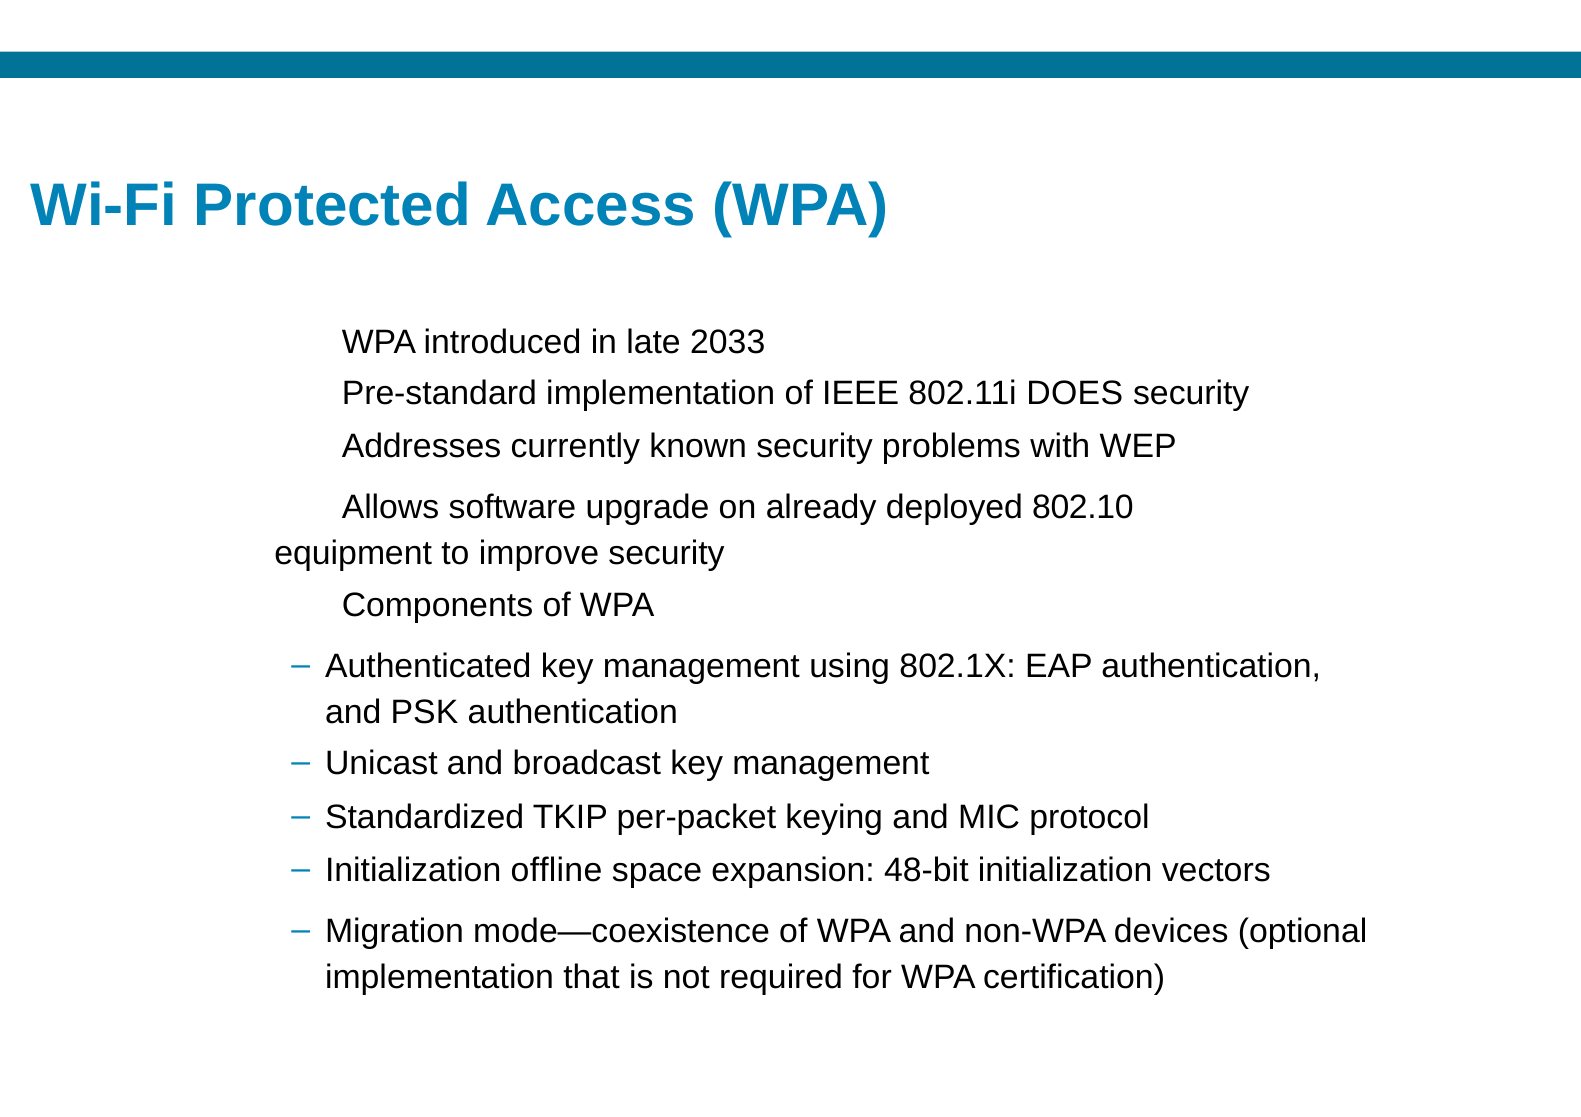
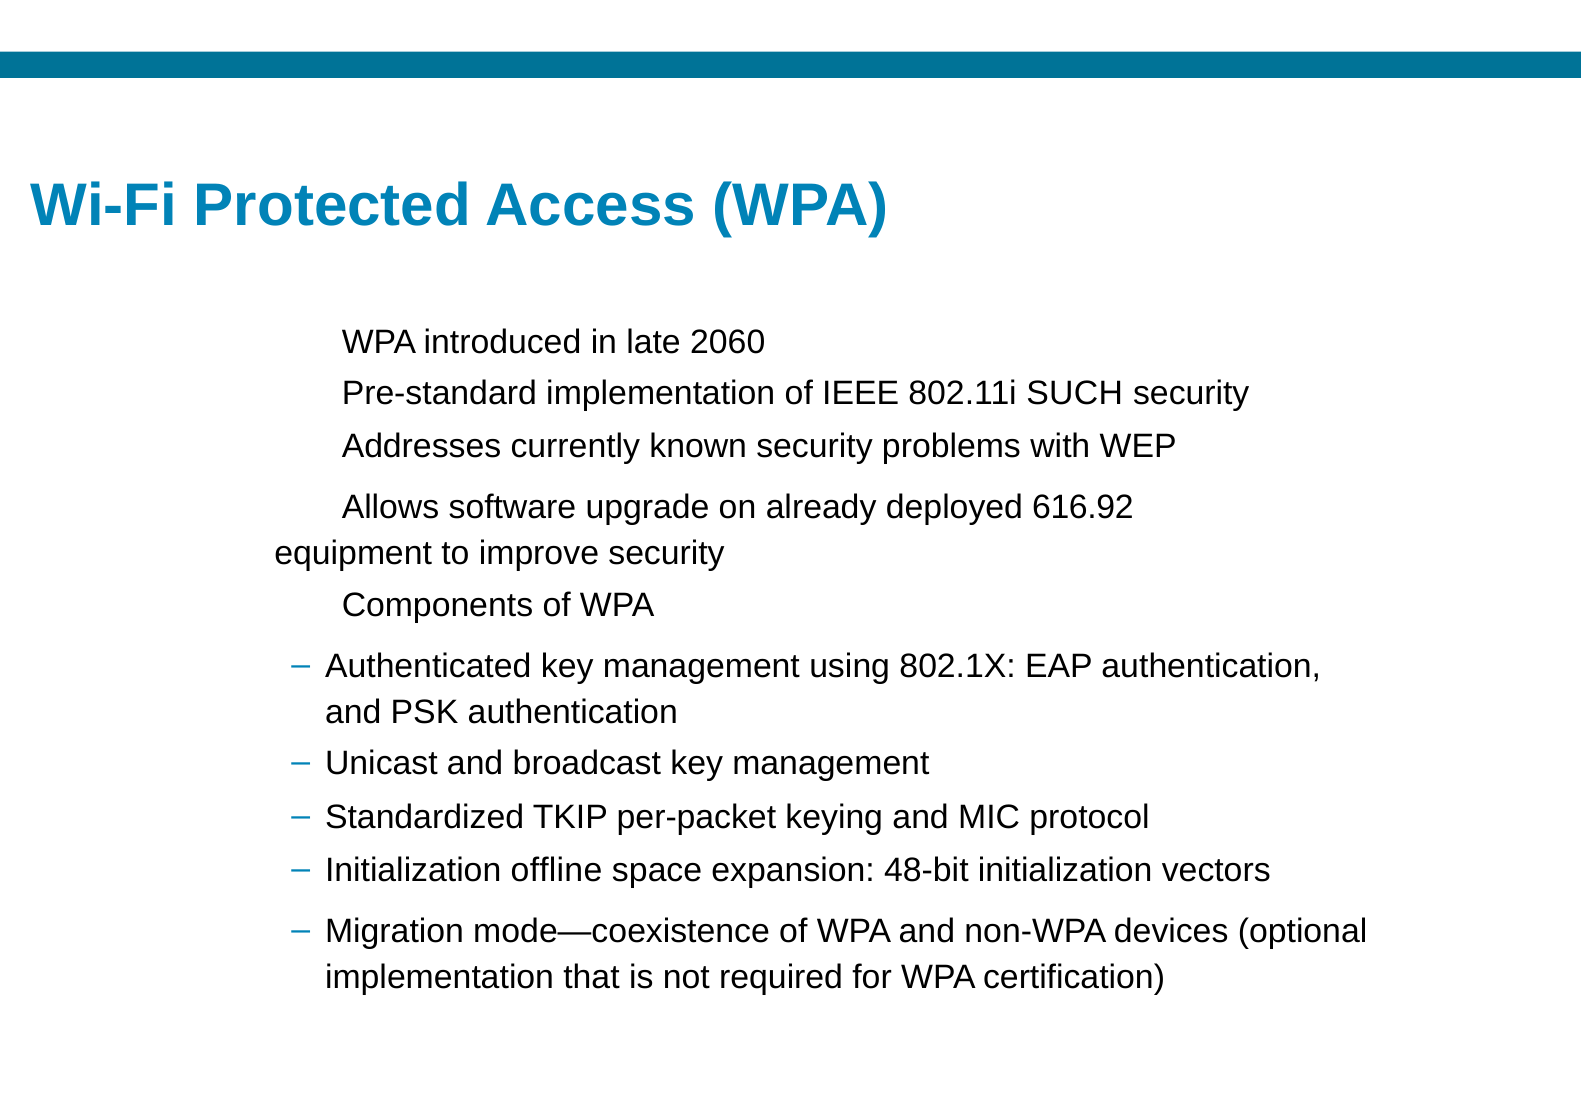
2033: 2033 -> 2060 (728, 342)
DOES: DOES -> SUCH (1075, 394)
802.10: 802.10 -> 616.92 (1083, 507)
